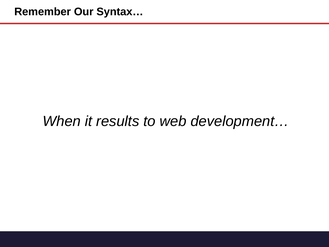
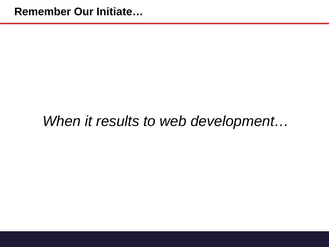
Syntax…: Syntax… -> Initiate… (120, 12)
